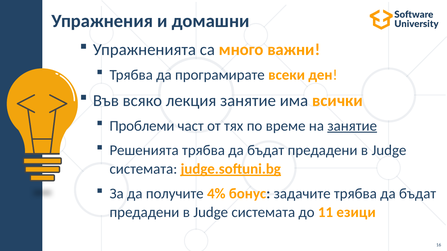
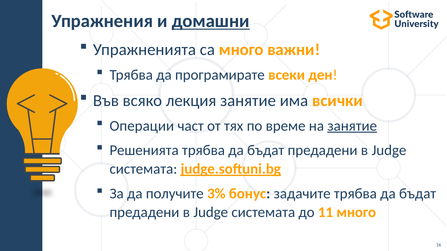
домашни underline: none -> present (211, 21)
Проблеми: Проблеми -> Операции (142, 126)
4%: 4% -> 3% (216, 194)
11 езици: езици -> много (356, 213)
